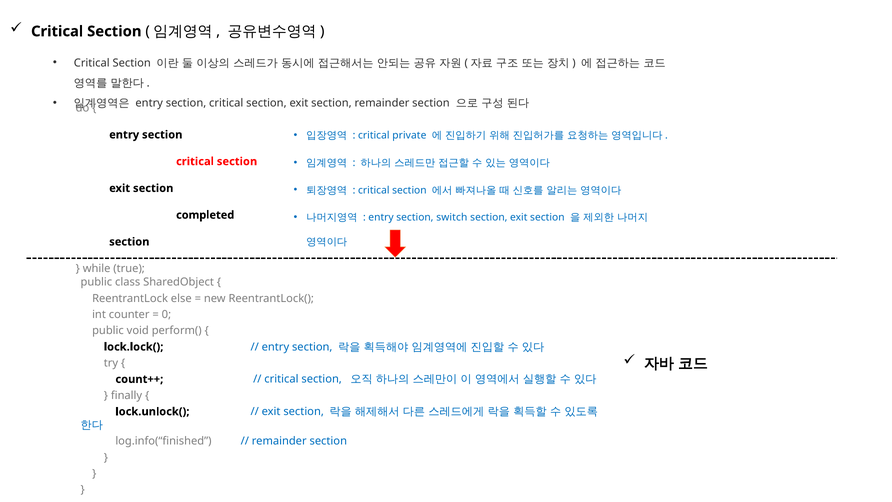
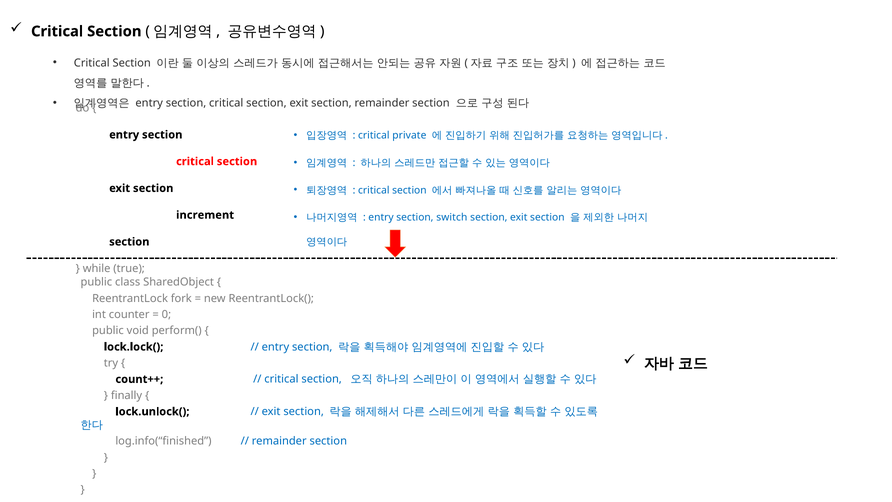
completed: completed -> increment (205, 215)
else: else -> fork (181, 298)
